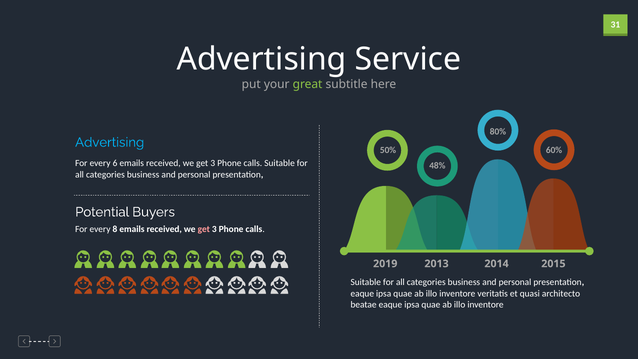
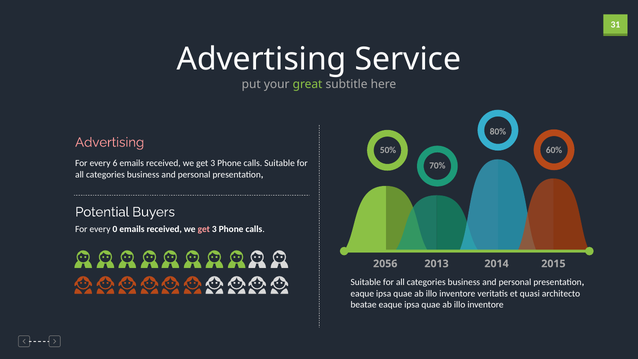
Advertising colour: light blue -> pink (110, 142)
48%: 48% -> 70% (437, 166)
8: 8 -> 0 (115, 229)
2019: 2019 -> 2056 (385, 264)
